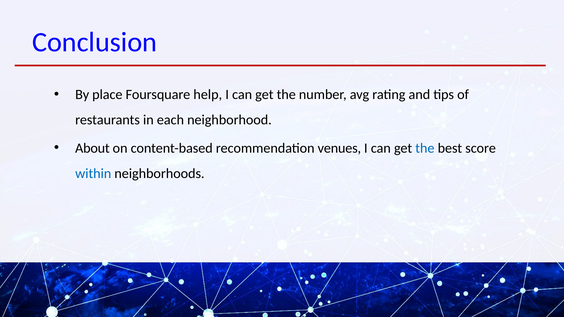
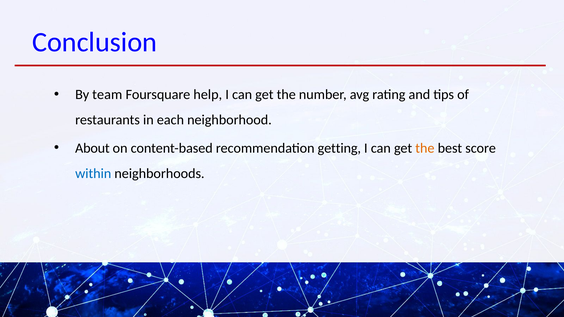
place: place -> team (107, 95)
venues: venues -> getting (339, 148)
the colour: blue -> orange (425, 148)
